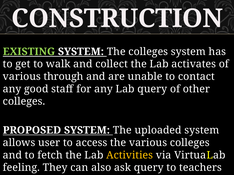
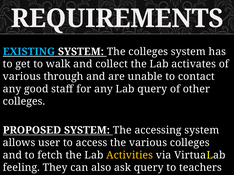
CONSTRUCTION: CONSTRUCTION -> REQUIREMENTS (117, 19)
EXISTING colour: light green -> light blue (29, 52)
uploaded: uploaded -> accessing (158, 131)
